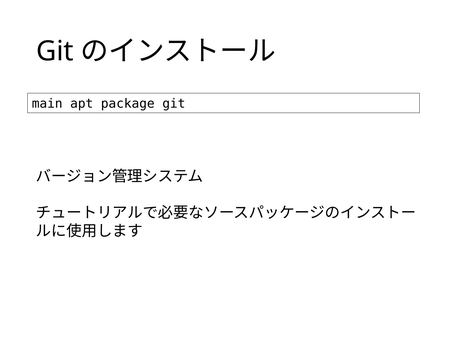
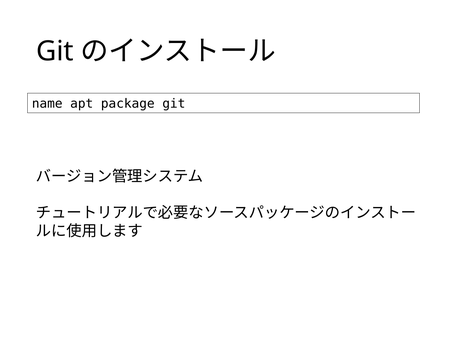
main: main -> name (47, 104)
